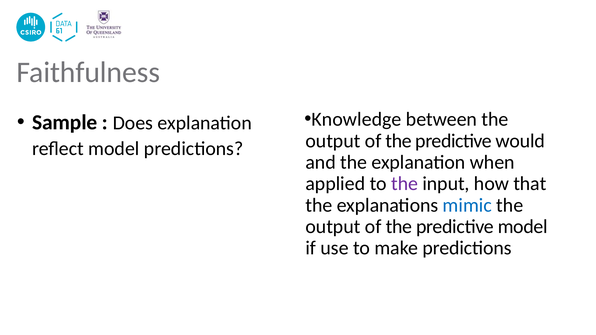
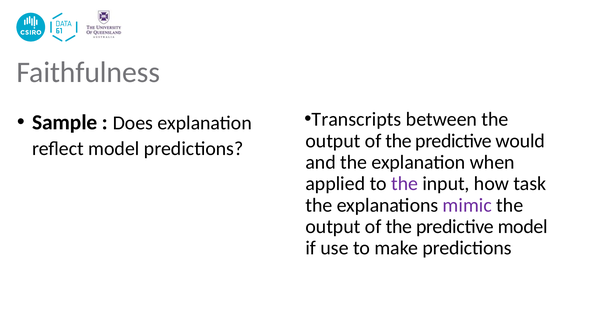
Knowledge: Knowledge -> Transcripts (356, 119)
that: that -> task (530, 184)
mimic colour: blue -> purple (467, 205)
